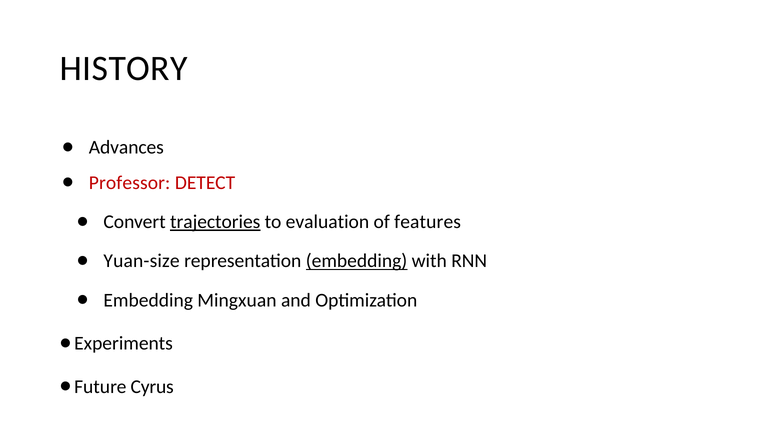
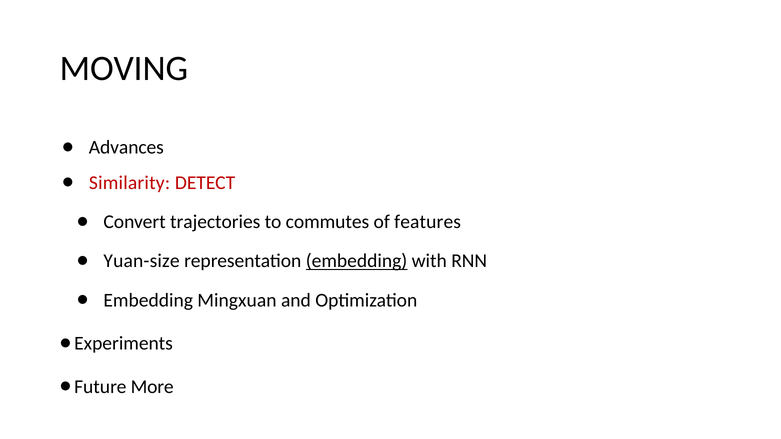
HISTORY: HISTORY -> MOVING (124, 68)
Professor: Professor -> Similarity (130, 183)
trajectories underline: present -> none (215, 222)
evaluation: evaluation -> commutes (327, 222)
Cyrus: Cyrus -> More (152, 387)
